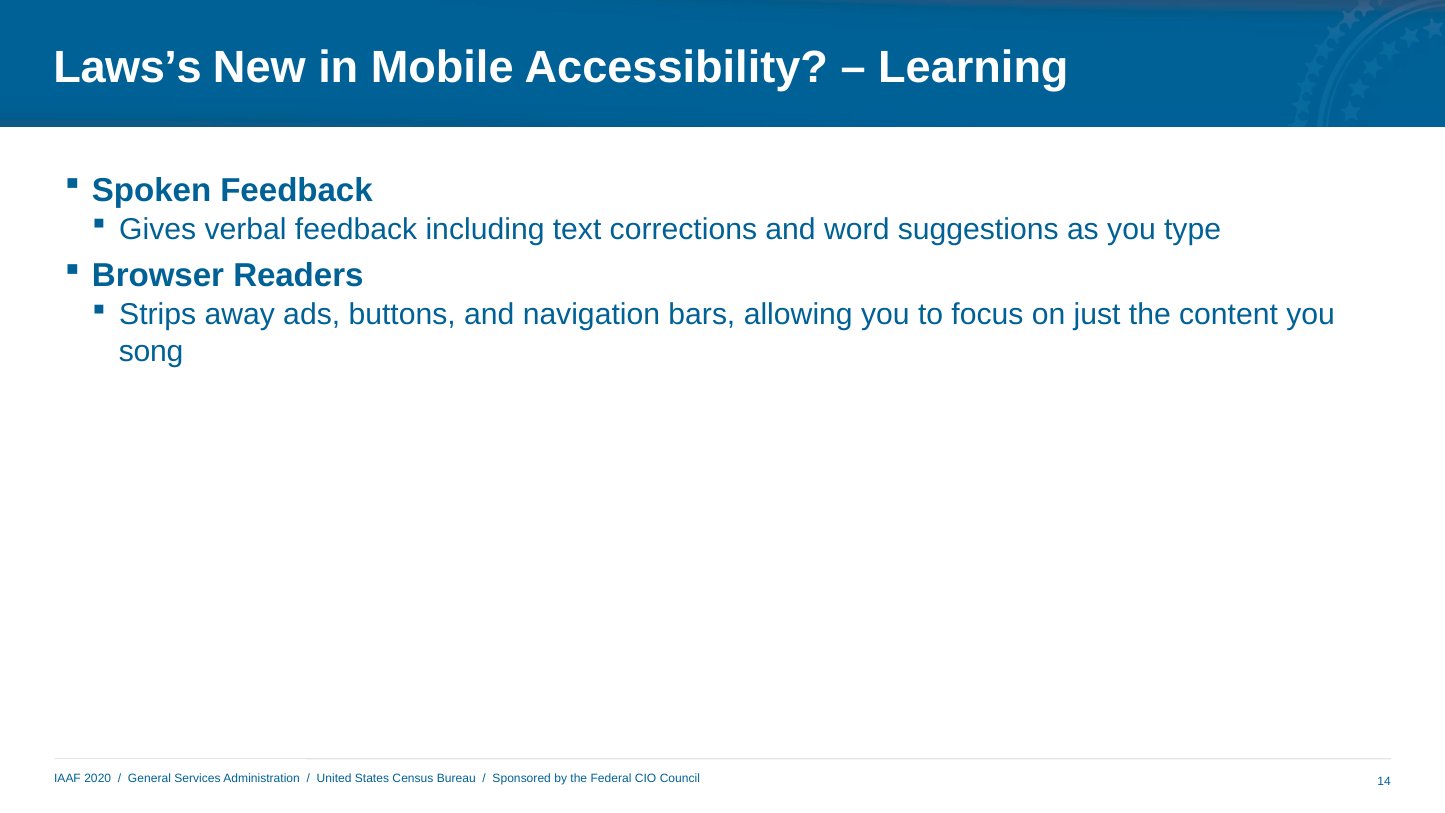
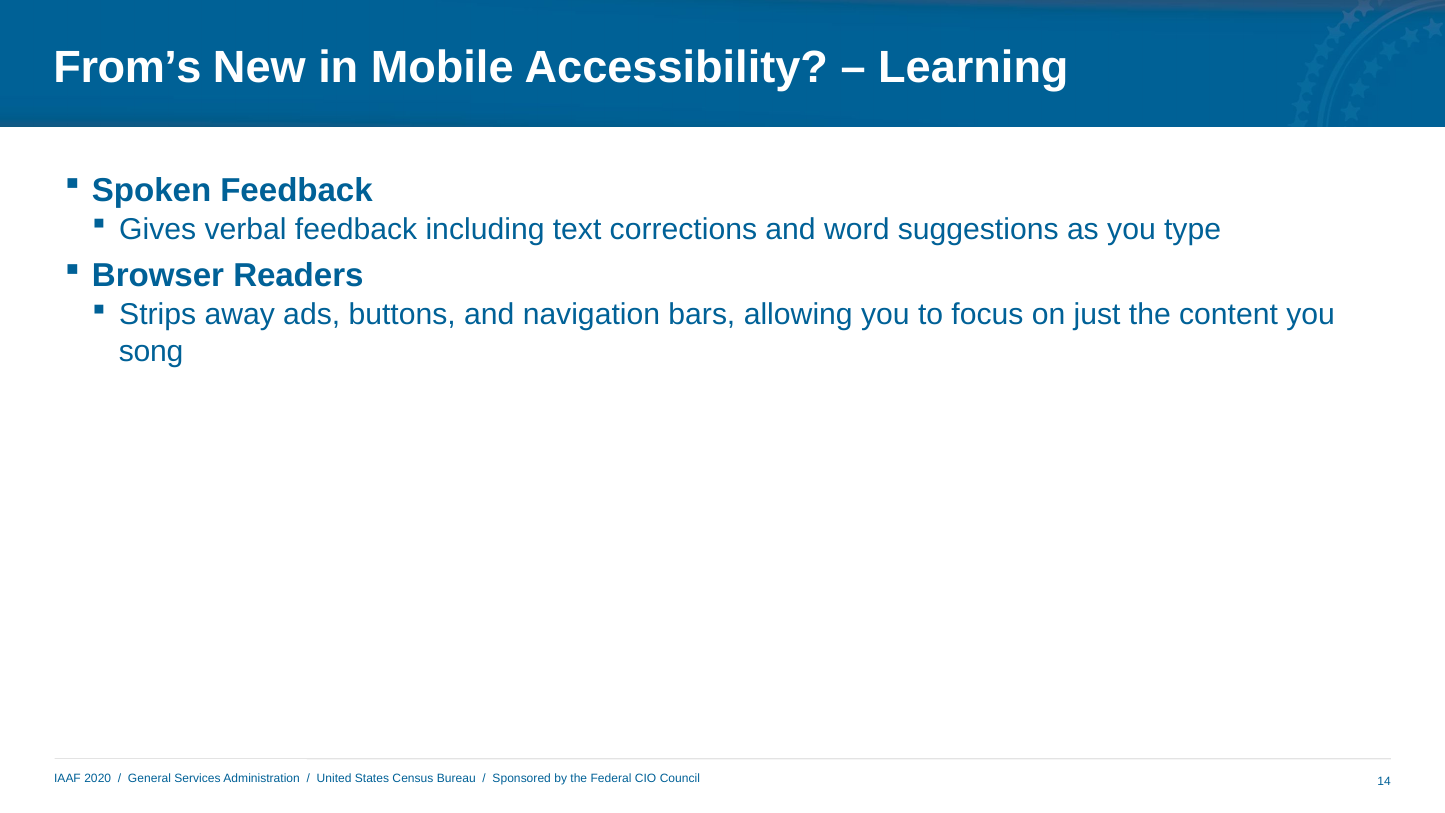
Laws’s: Laws’s -> From’s (128, 67)
